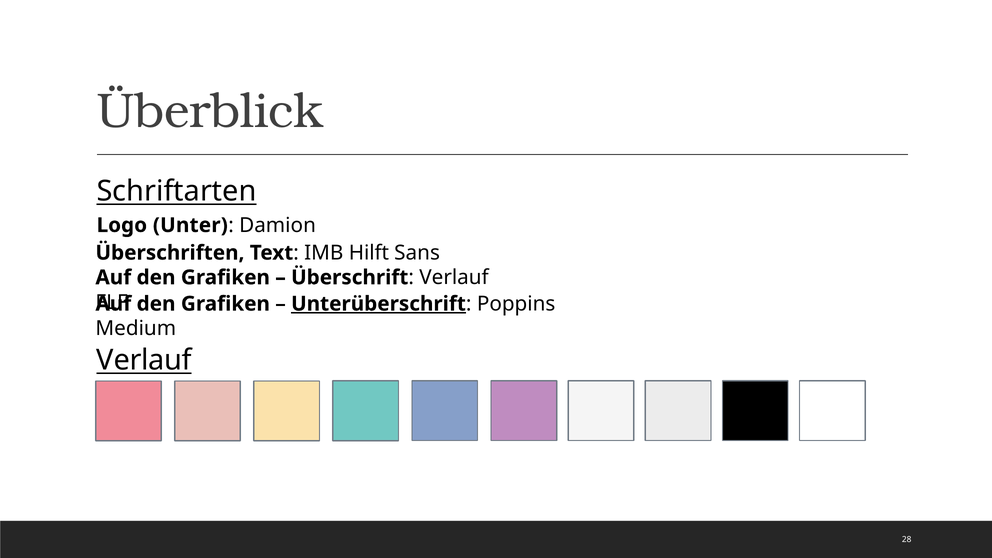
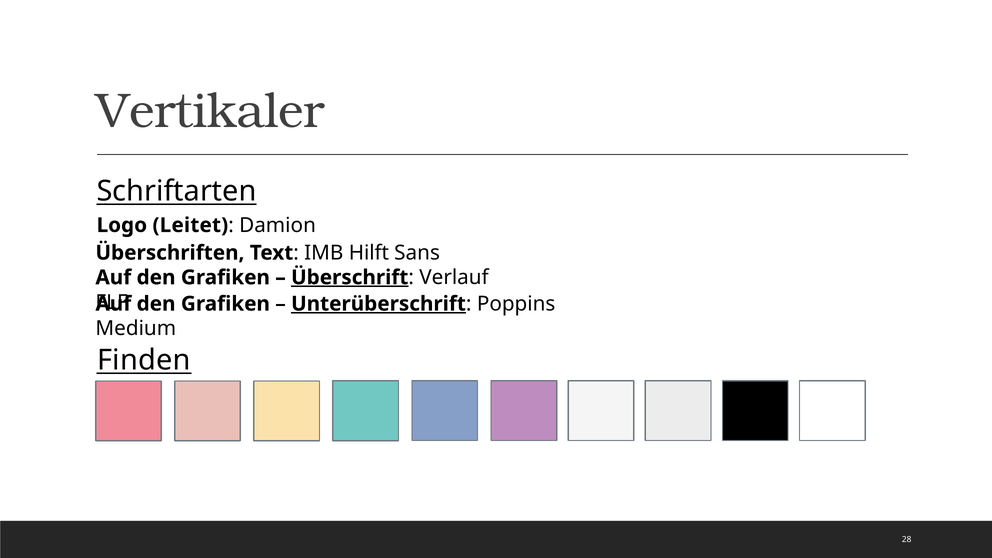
Überblick: Überblick -> Vertikaler (210, 111)
Unter: Unter -> Leitet (190, 225)
Überschrift underline: none -> present (350, 277)
Verlauf: Verlauf -> Finden (144, 360)
